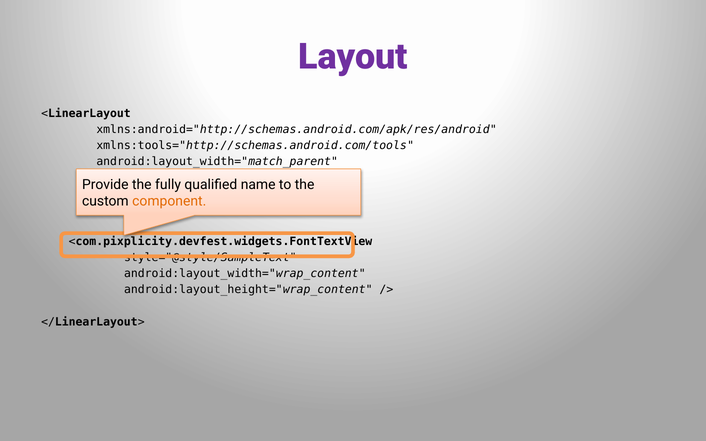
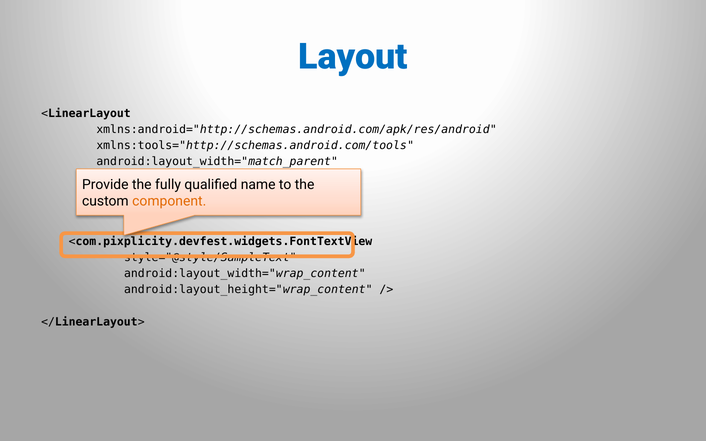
Layout colour: purple -> blue (353, 57)
